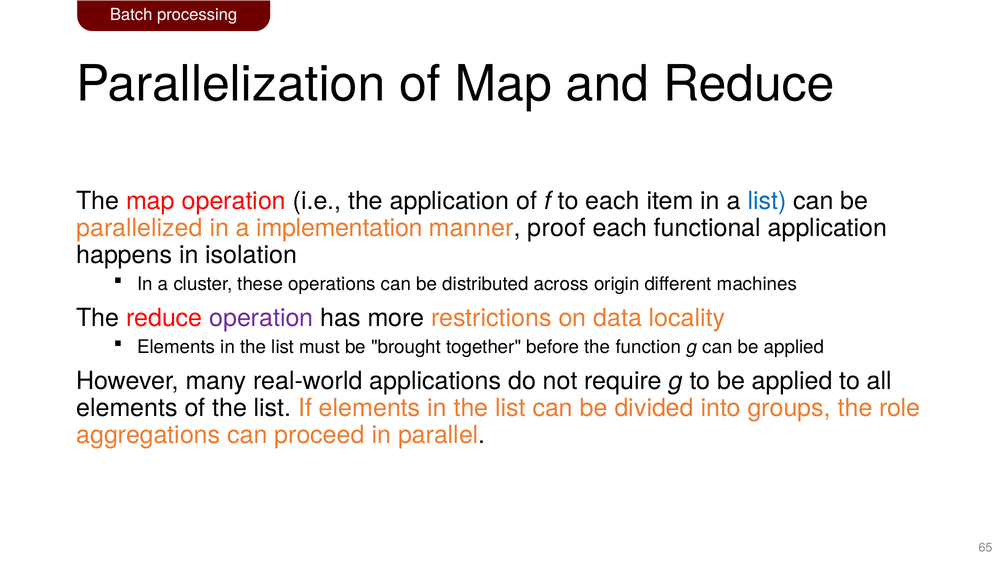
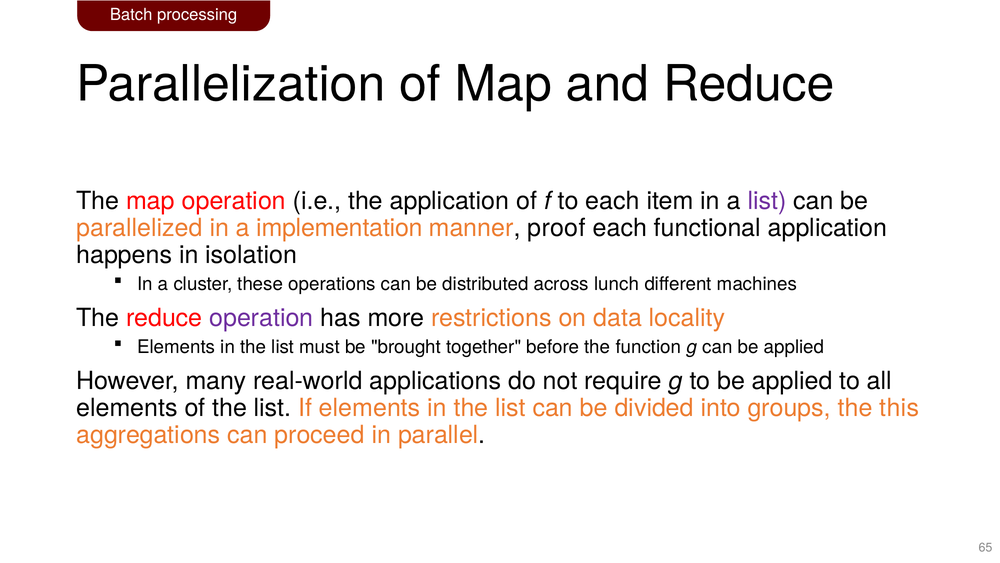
list colour: blue -> purple (767, 201)
origin: origin -> lunch (617, 284)
role: role -> this (899, 408)
